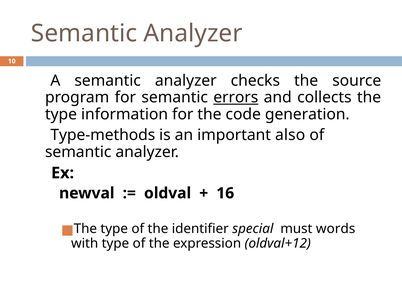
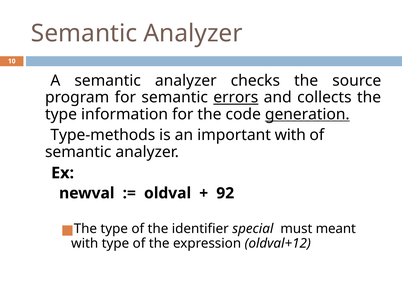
generation underline: none -> present (307, 114)
important also: also -> with (290, 135)
16: 16 -> 92 (225, 194)
words: words -> meant (336, 229)
